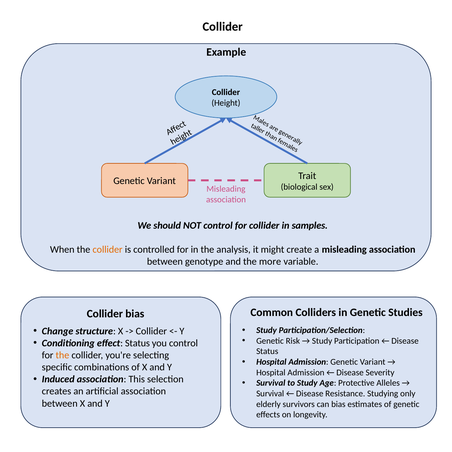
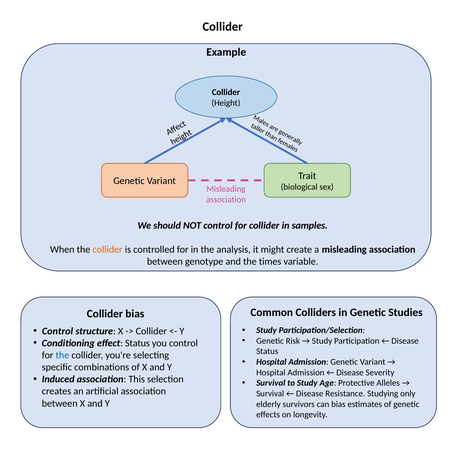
more: more -> times (270, 262)
Change: Change -> Control (58, 331)
the colour: orange -> blue (62, 355)
